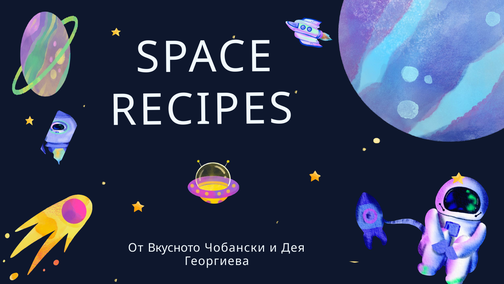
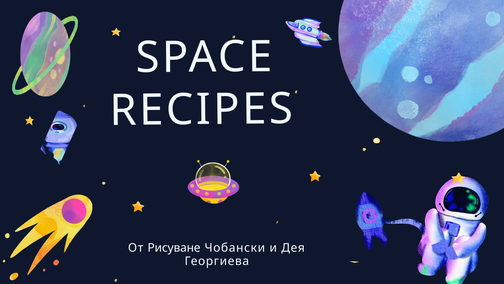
Вкусното: Вкусното -> Рисуване (174, 247)
